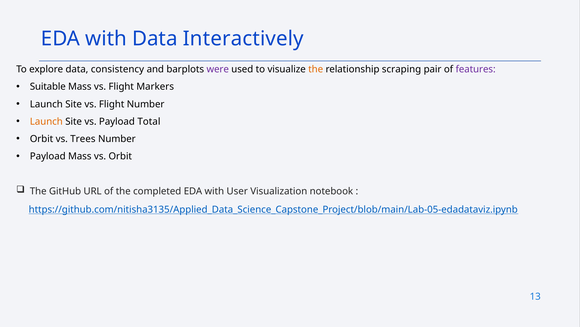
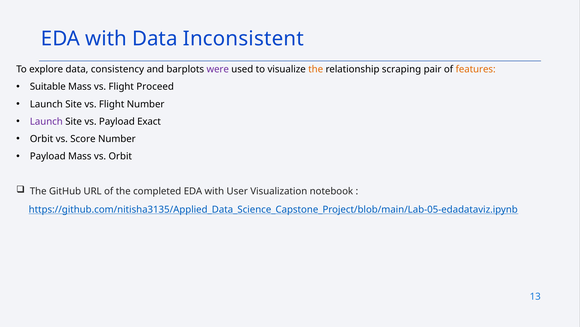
Interactively: Interactively -> Inconsistent (243, 39)
features colour: purple -> orange (476, 69)
Markers: Markers -> Proceed (155, 87)
Launch colour: orange -> purple (46, 121)
Total: Total -> Exact (149, 121)
Trees: Trees -> Score (83, 139)
